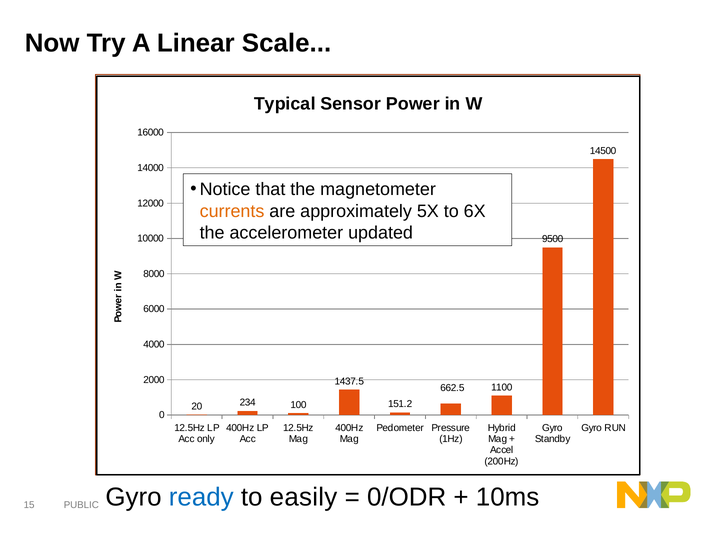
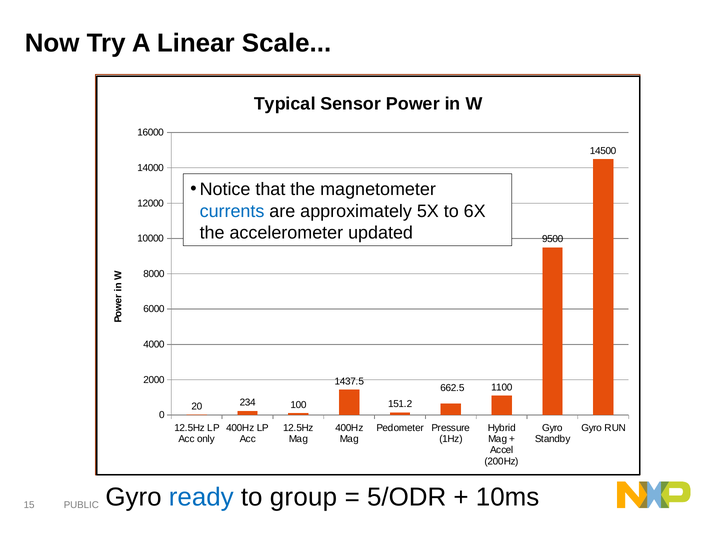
currents colour: orange -> blue (232, 211)
easily: easily -> group (303, 497)
0/ODR: 0/ODR -> 5/ODR (407, 497)
